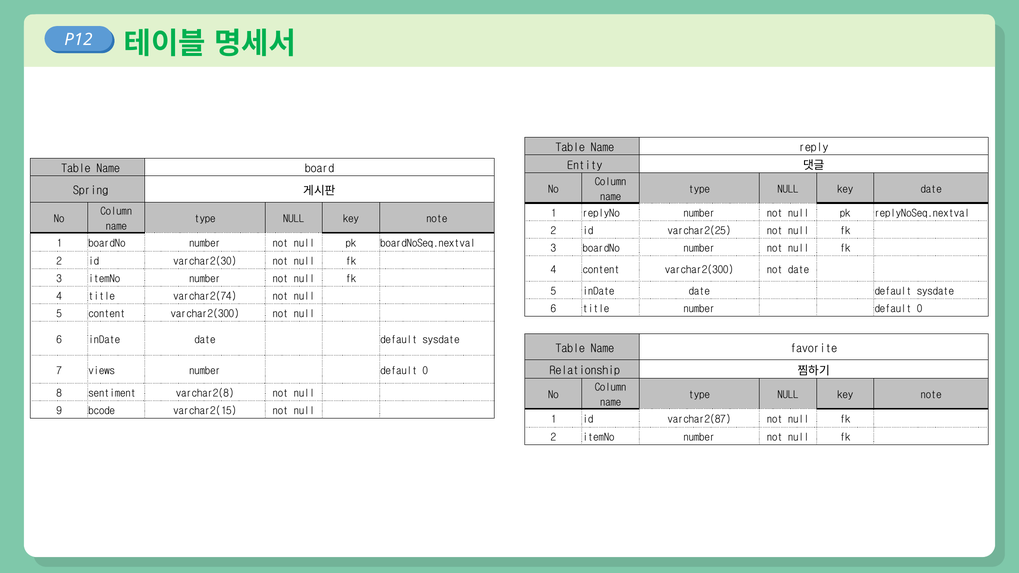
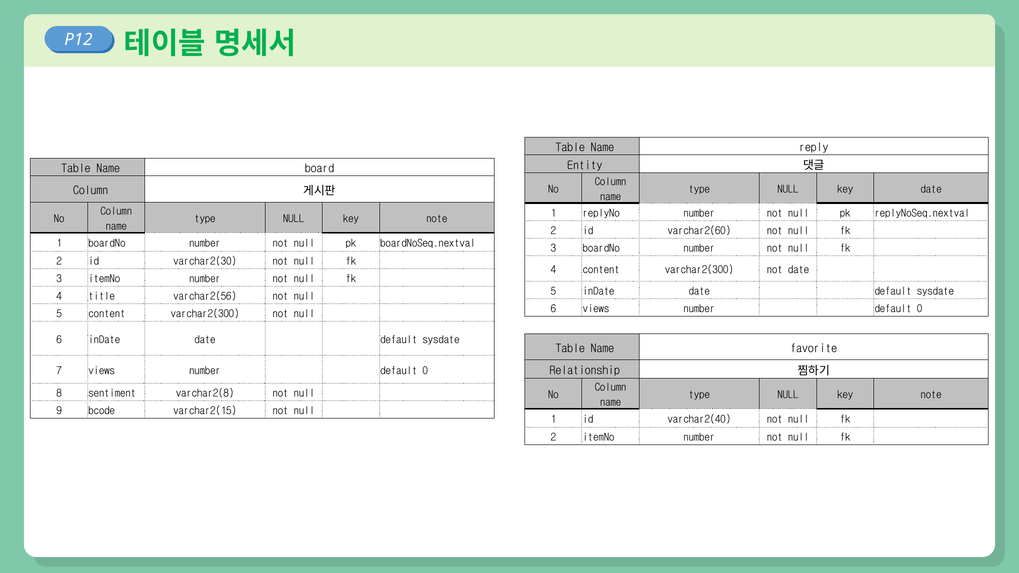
Spring: Spring -> Column (91, 191)
varchar2(25: varchar2(25 -> varchar2(60 (699, 231)
varchar2(74: varchar2(74 -> varchar2(56 (205, 296)
6 title: title -> views (596, 309)
varchar2(87: varchar2(87 -> varchar2(40 (699, 419)
